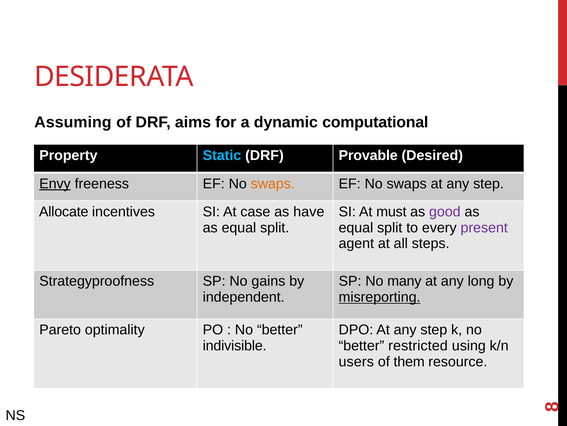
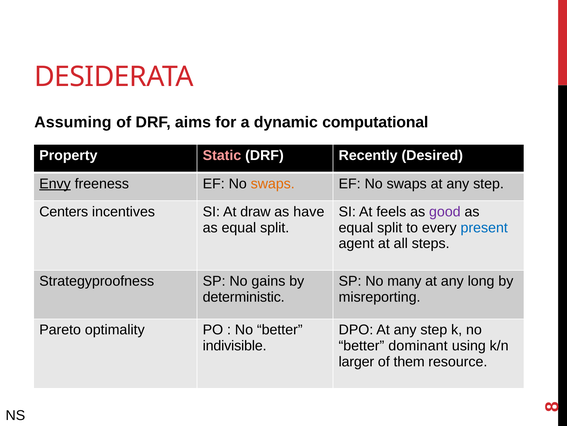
Static colour: light blue -> pink (222, 155)
Provable: Provable -> Recently (368, 155)
Allocate: Allocate -> Centers (64, 211)
case: case -> draw (255, 211)
must: must -> feels (391, 211)
present colour: purple -> blue (484, 227)
independent: independent -> deterministic (244, 297)
misreporting underline: present -> none (380, 297)
restricted: restricted -> dominant (418, 345)
users: users -> larger (356, 361)
